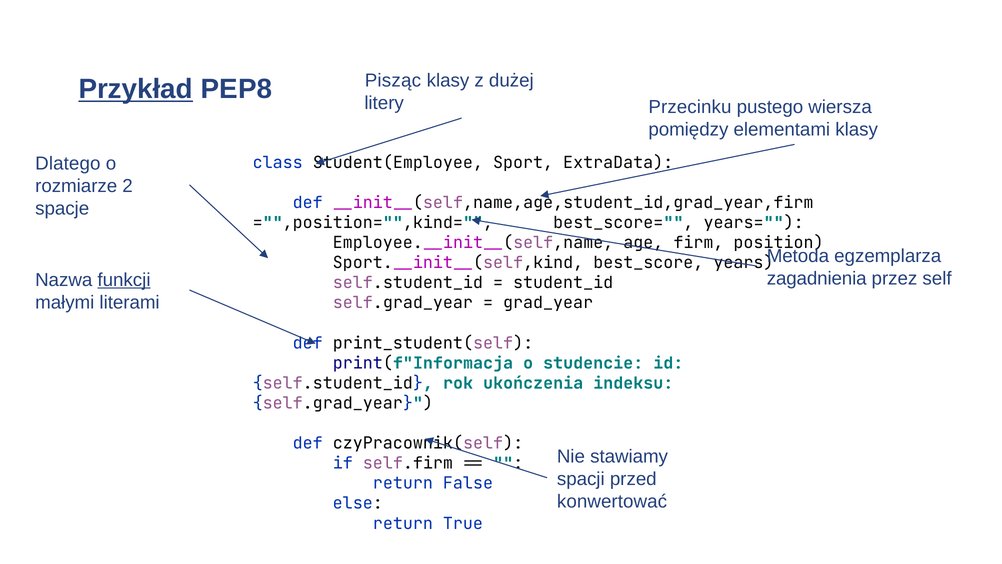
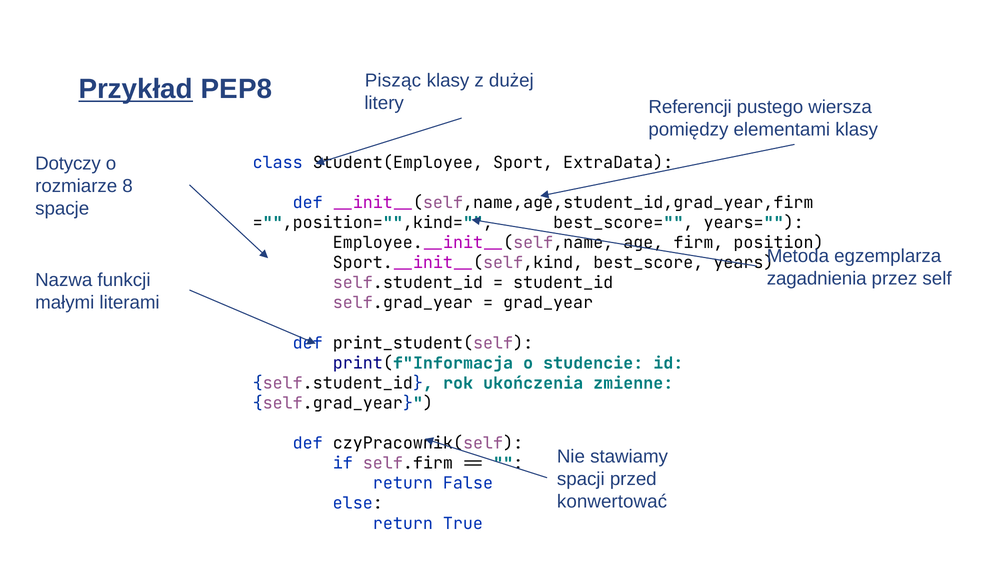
Przecinku: Przecinku -> Referencji (690, 107)
Dlatego: Dlatego -> Dotyczy (68, 164)
2: 2 -> 8 (128, 186)
funkcji underline: present -> none (124, 280)
indeksu: indeksu -> zmienne (633, 383)
